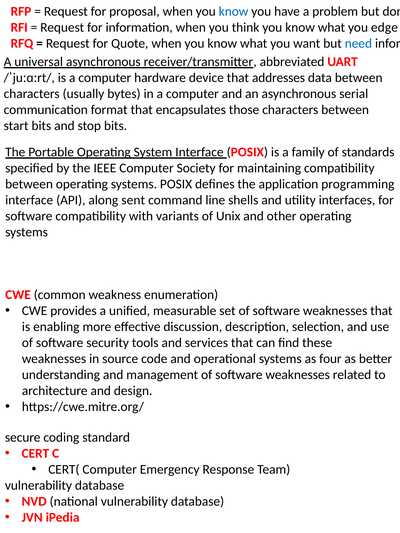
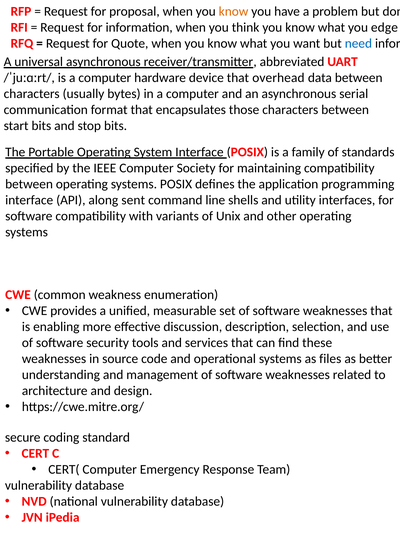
know colour: blue -> orange (234, 12)
addresses: addresses -> overhead (278, 78)
four: four -> files (330, 359)
